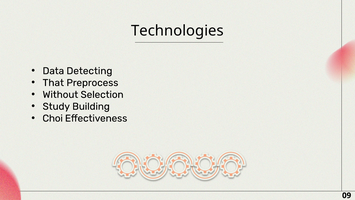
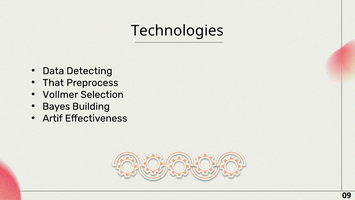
Without: Without -> Vollmer (60, 94)
Study: Study -> Bayes (56, 106)
Choi: Choi -> Artif (53, 118)
